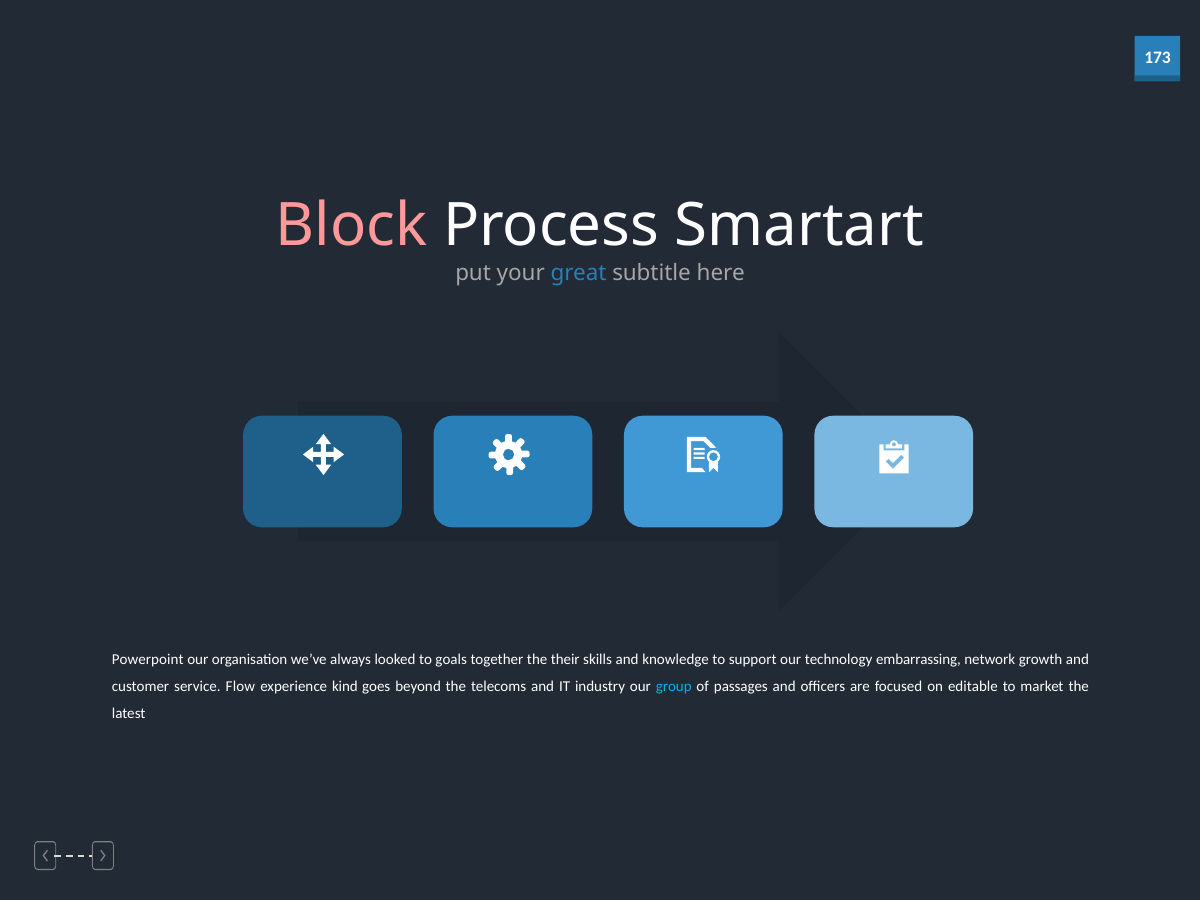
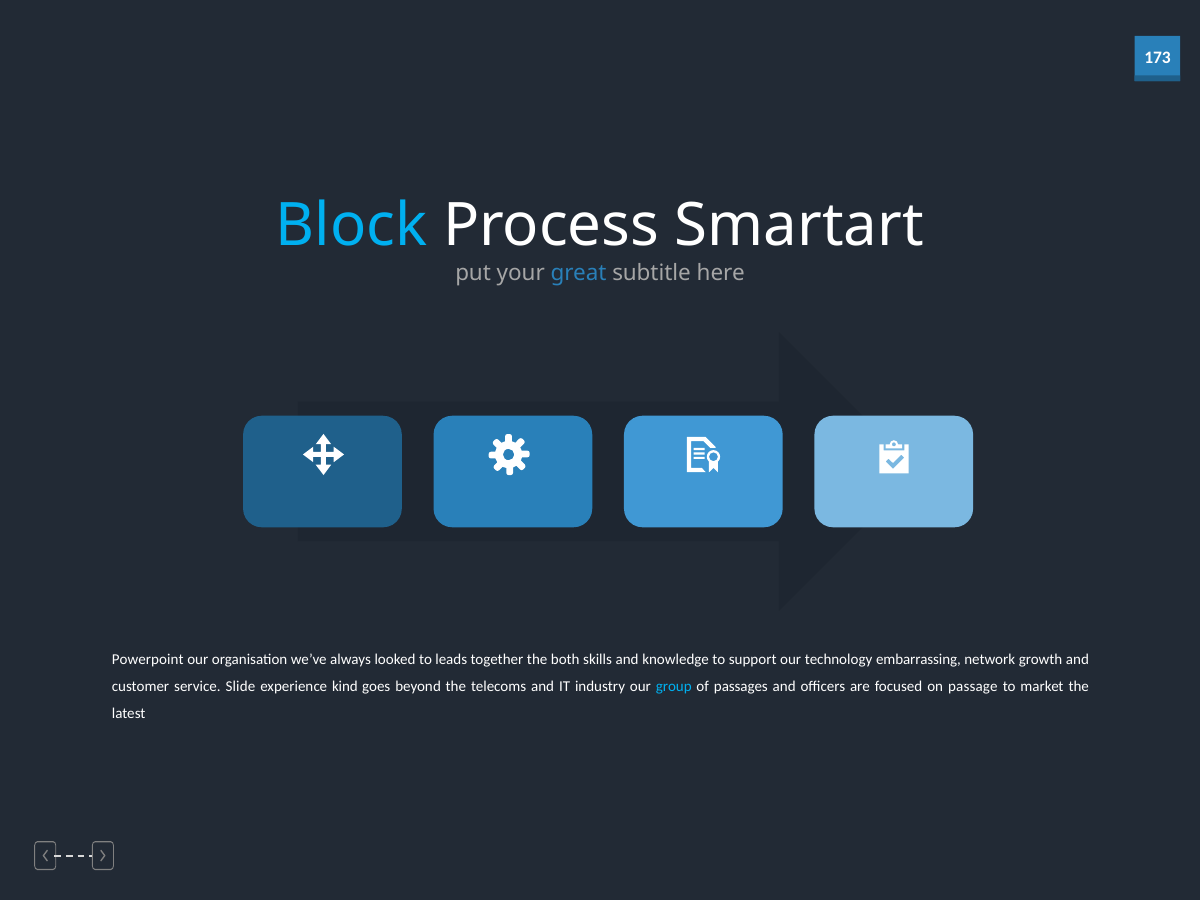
Block colour: pink -> light blue (352, 226)
goals: goals -> leads (451, 660)
their: their -> both (565, 660)
Flow: Flow -> Slide (240, 687)
editable: editable -> passage (973, 687)
